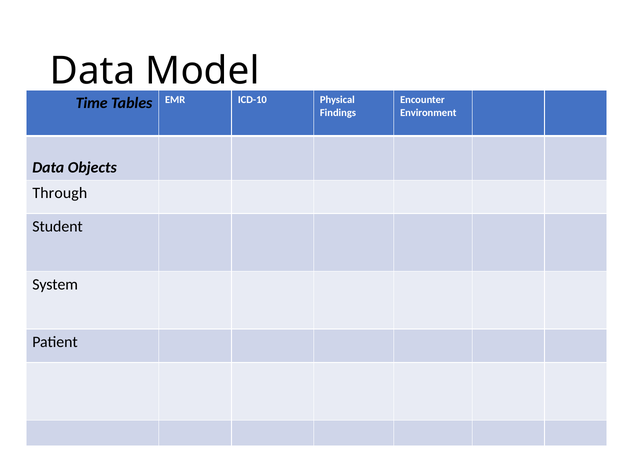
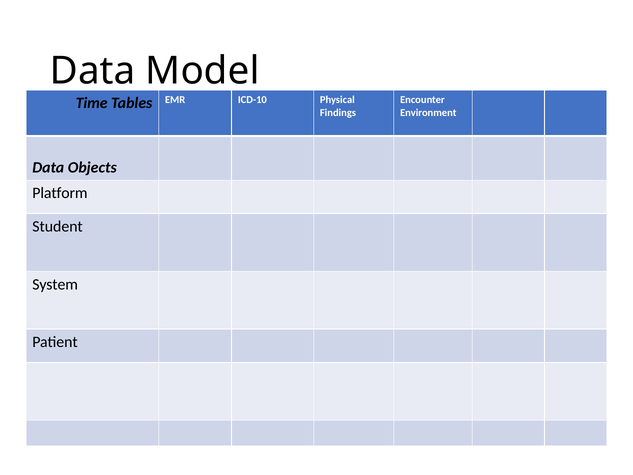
Through: Through -> Platform (60, 193)
